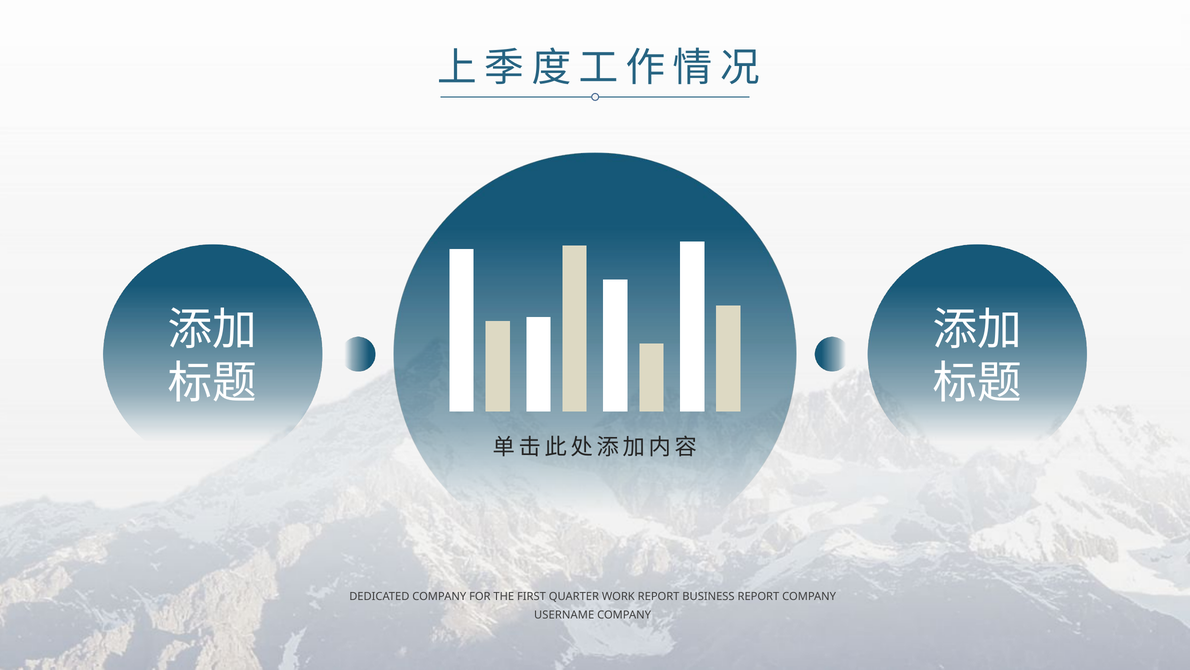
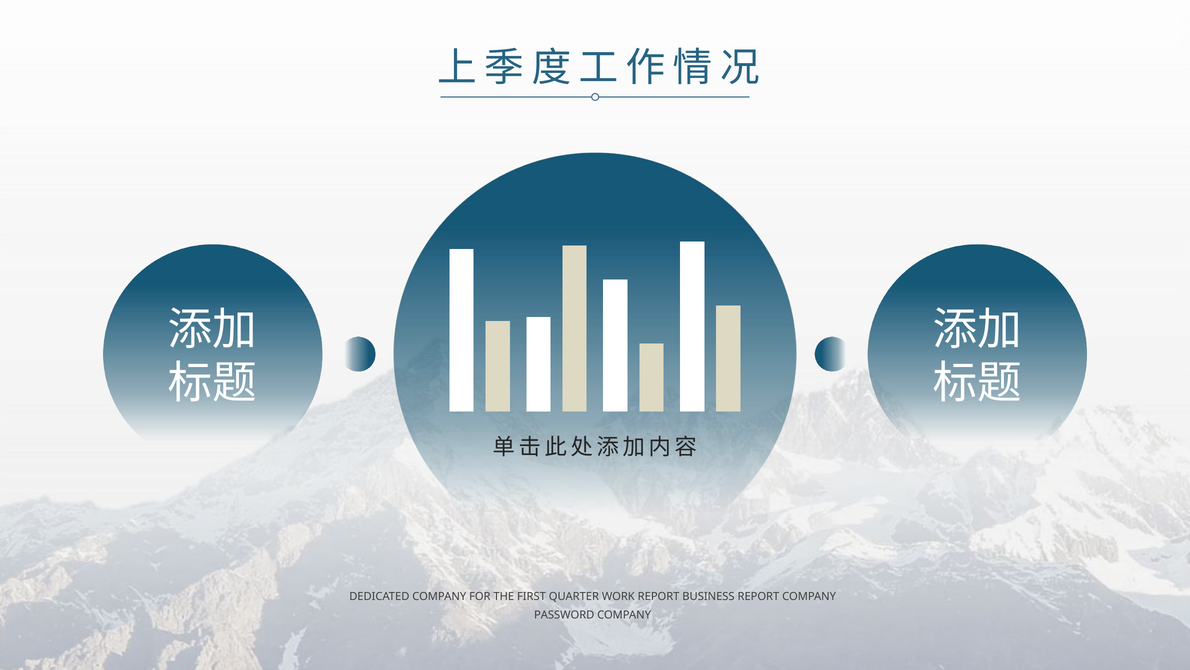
USERNAME: USERNAME -> PASSWORD (564, 614)
